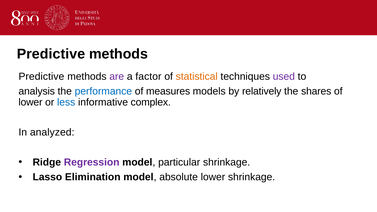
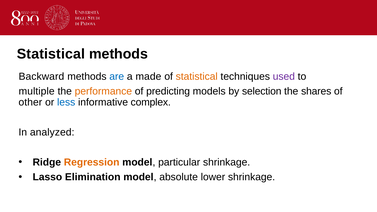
Predictive: Predictive -> Statistical (51, 54)
Predictive: Predictive -> Backward (41, 76)
are colour: purple -> blue (117, 76)
factor: factor -> made (148, 76)
analysis: analysis -> multiple (37, 91)
performance colour: blue -> orange (103, 91)
measures: measures -> predicting (168, 91)
relatively: relatively -> selection (262, 91)
lower: lower -> other (30, 102)
Regression colour: purple -> orange (92, 162)
